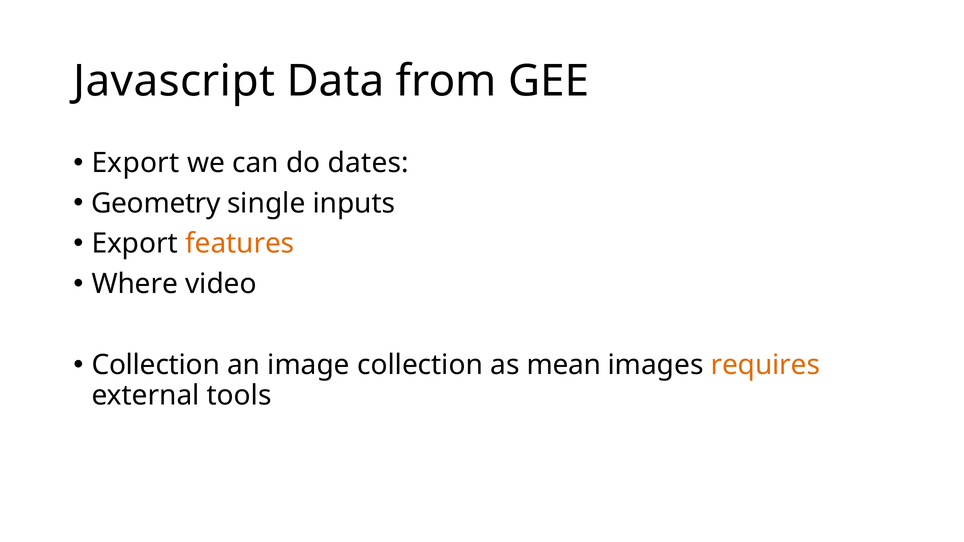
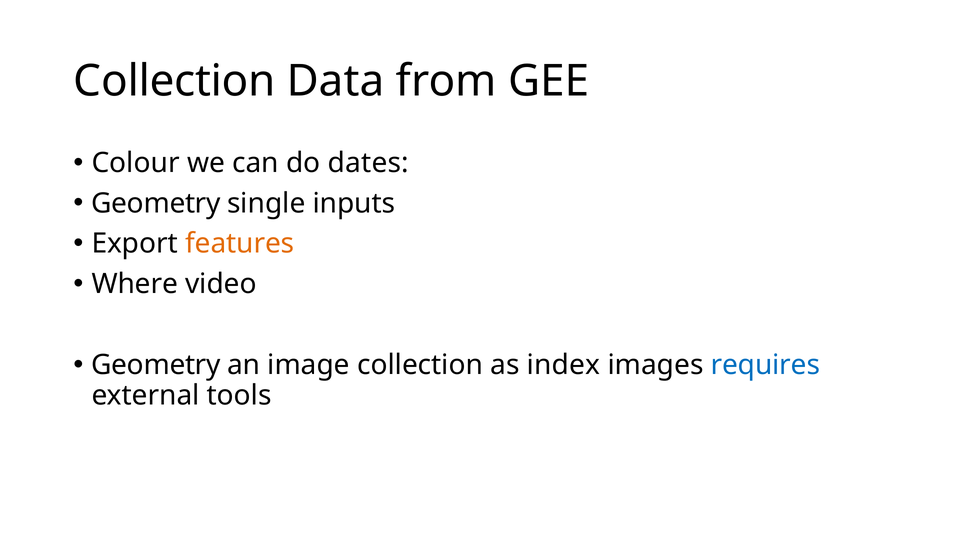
Javascript: Javascript -> Collection (175, 81)
Export: Export -> Colour (136, 163)
Collection: Collection -> Geometry (156, 365)
mean: mean -> index (564, 365)
requires colour: orange -> blue (765, 365)
